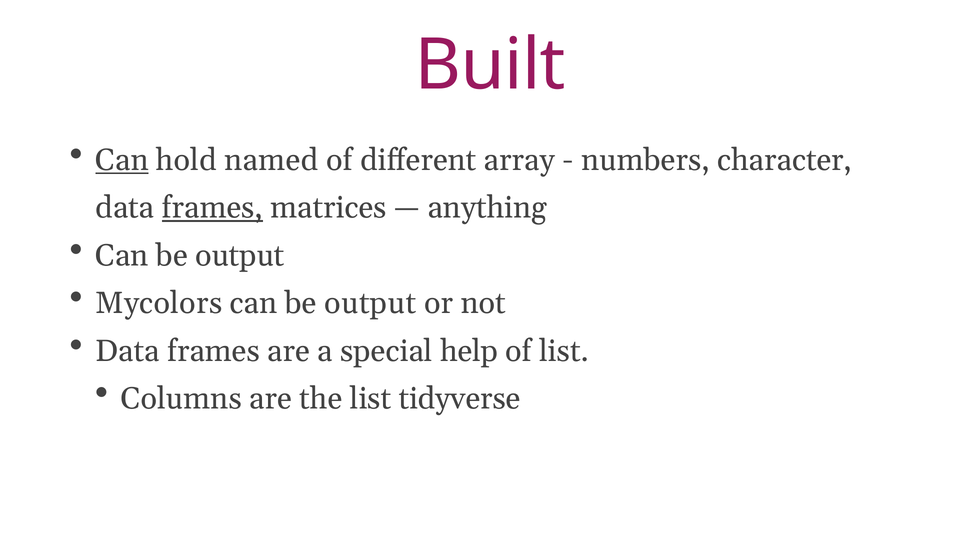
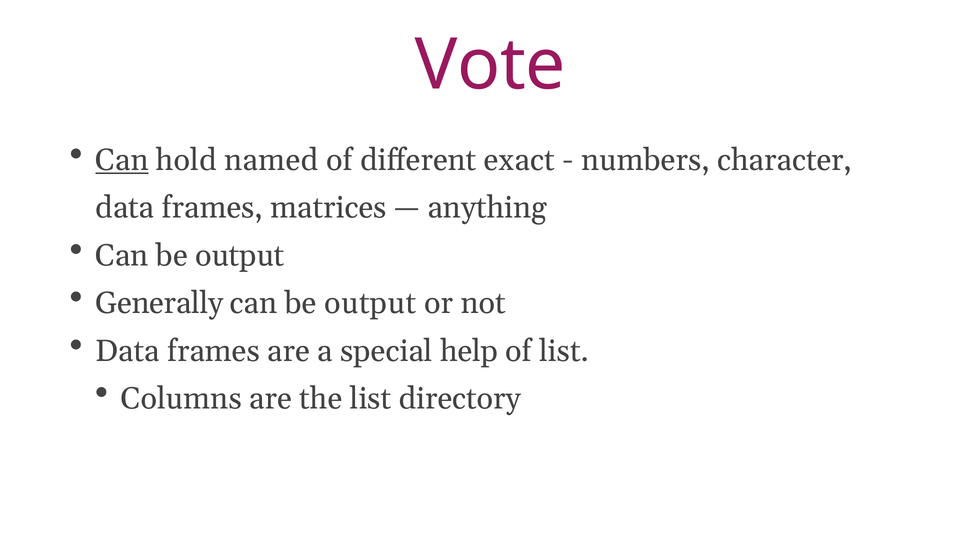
Built: Built -> Vote (490, 65)
array: array -> exact (519, 160)
frames underline: present -> none (212, 208)
Mycolors: Mycolors -> Generally (159, 303)
tidyverse: tidyverse -> directory (460, 399)
